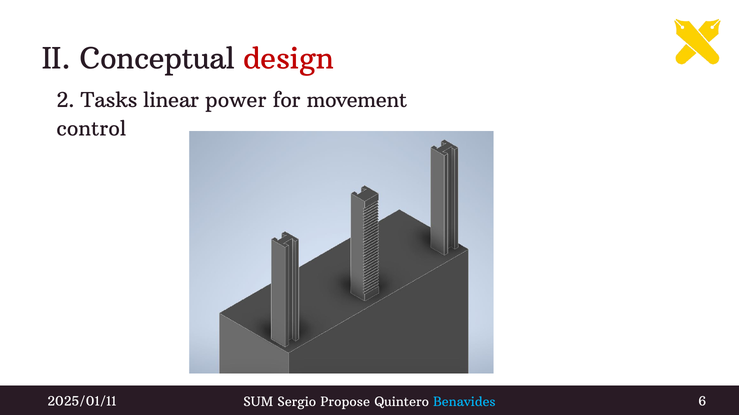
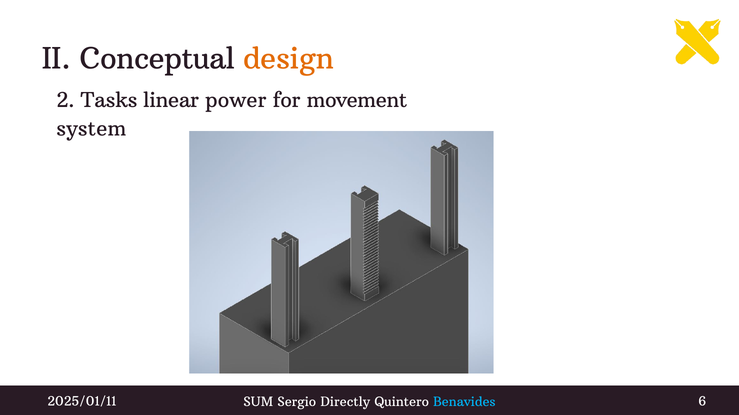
design colour: red -> orange (289, 59)
control: control -> system (91, 129)
Propose: Propose -> Directly (345, 402)
